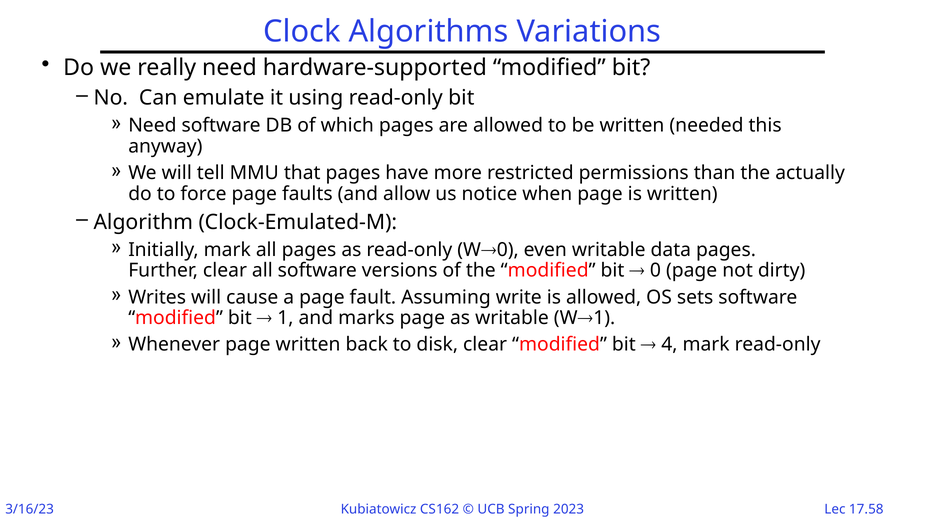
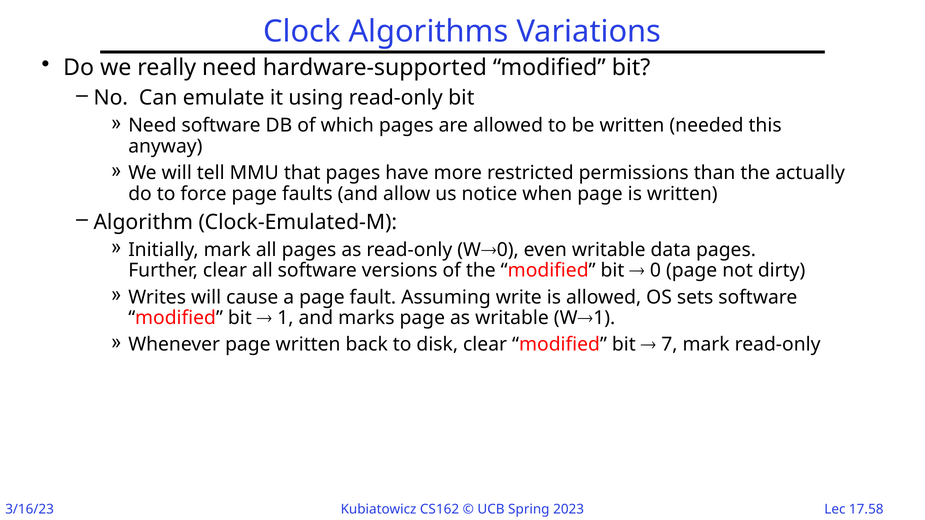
4: 4 -> 7 (669, 345)
